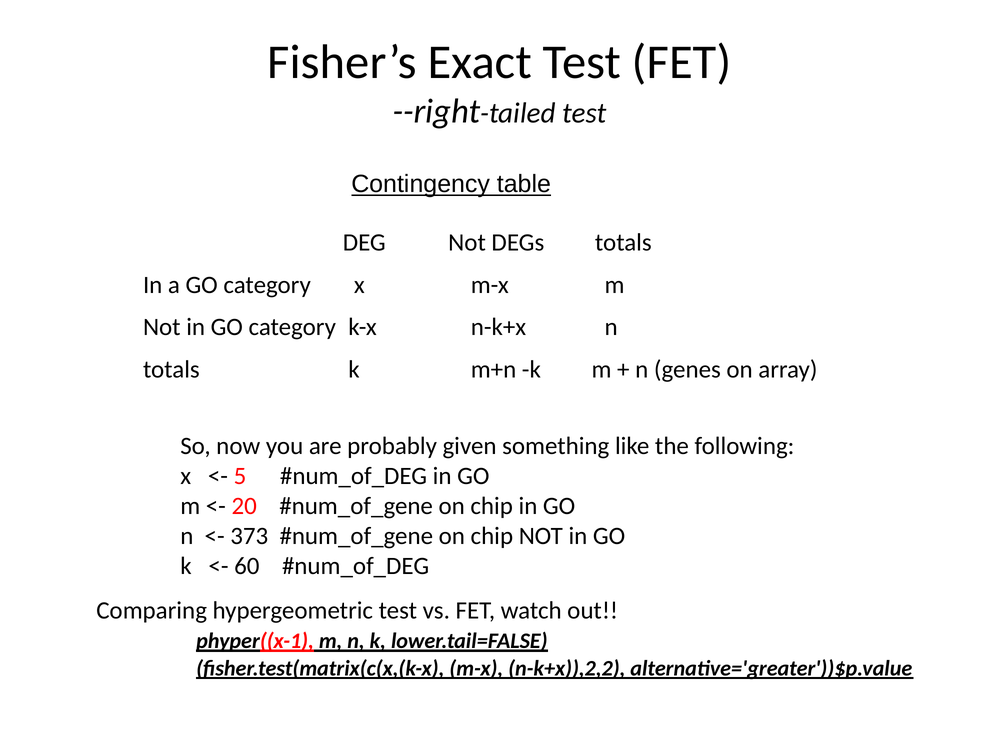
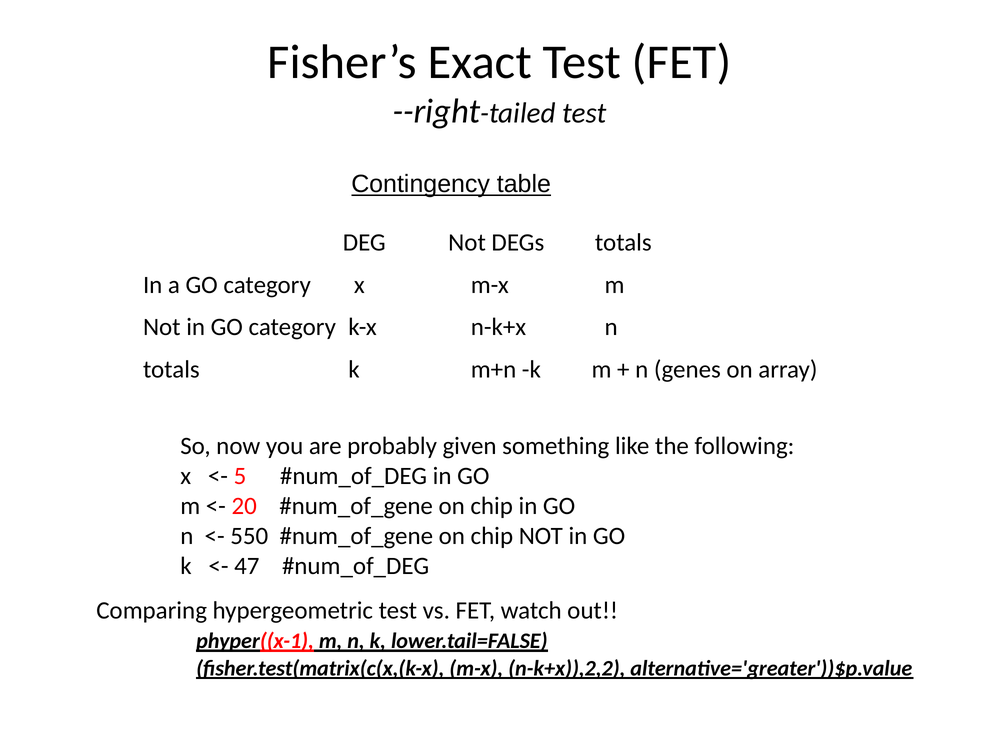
373: 373 -> 550 (249, 536)
60: 60 -> 47 (247, 566)
